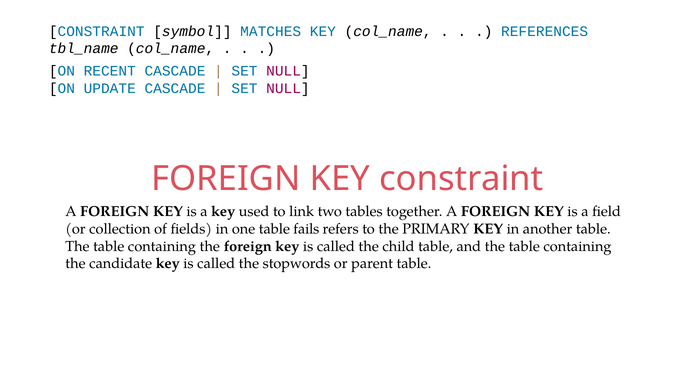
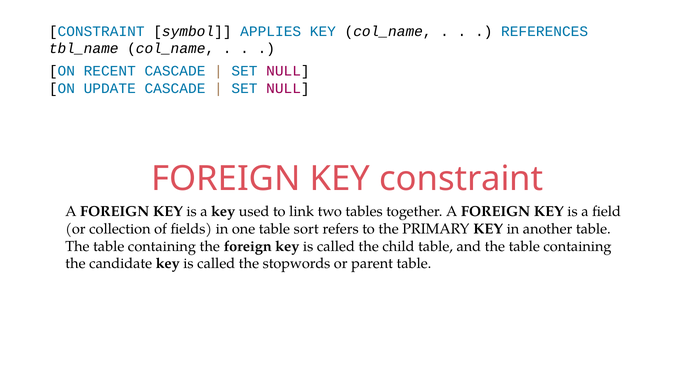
MATCHES: MATCHES -> APPLIES (271, 31)
fails: fails -> sort (306, 229)
